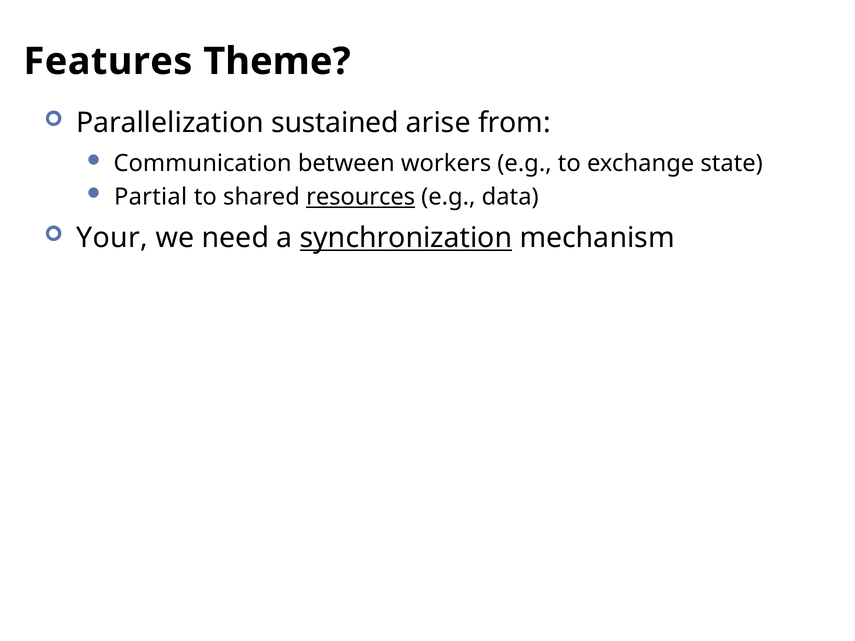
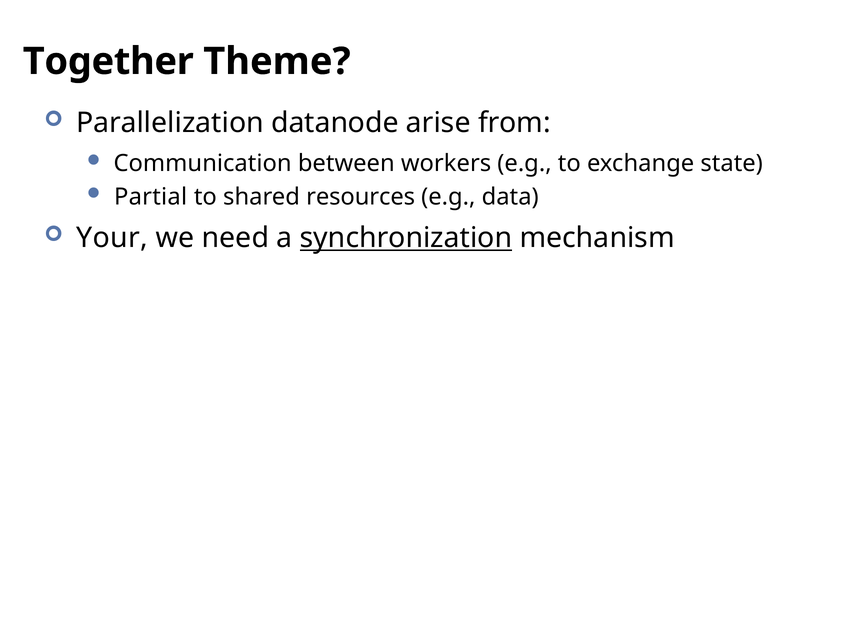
Features: Features -> Together (108, 61)
sustained: sustained -> datanode (335, 123)
resources underline: present -> none (361, 197)
